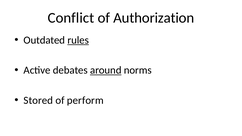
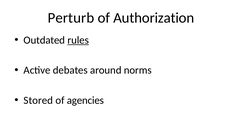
Conflict: Conflict -> Perturb (71, 18)
around underline: present -> none (106, 70)
perform: perform -> agencies (85, 100)
